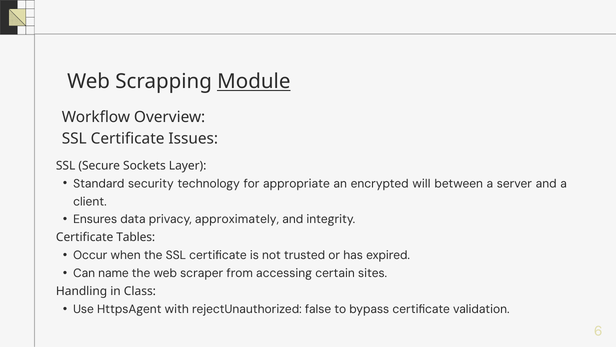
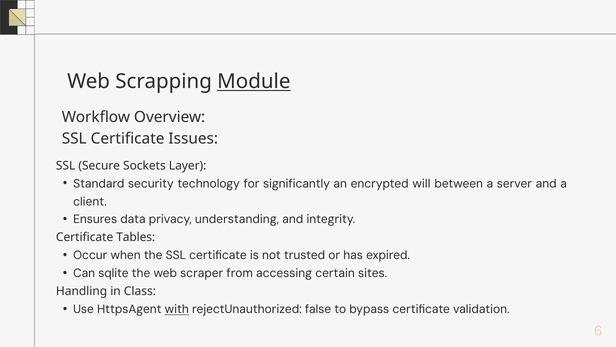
appropriate: appropriate -> significantly (296, 183)
approximately: approximately -> understanding (237, 219)
name: name -> sqlite (113, 273)
with underline: none -> present (177, 309)
